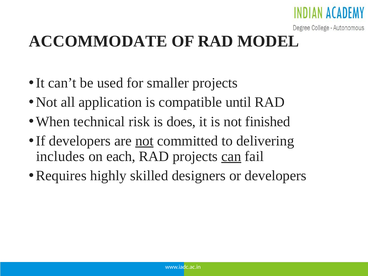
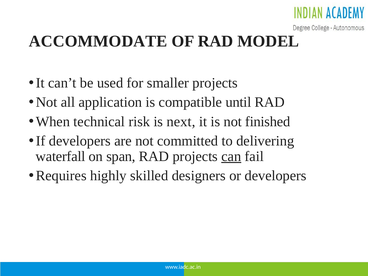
does: does -> next (181, 122)
not underline: present -> none (144, 141)
includes: includes -> waterfall (61, 156)
each: each -> span (121, 156)
